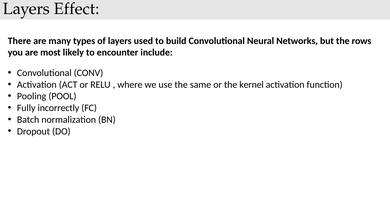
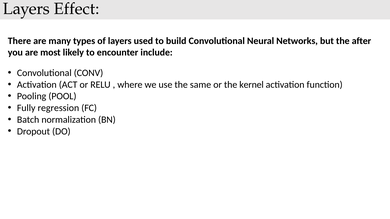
rows: rows -> after (361, 41)
incorrectly: incorrectly -> regression (58, 108)
